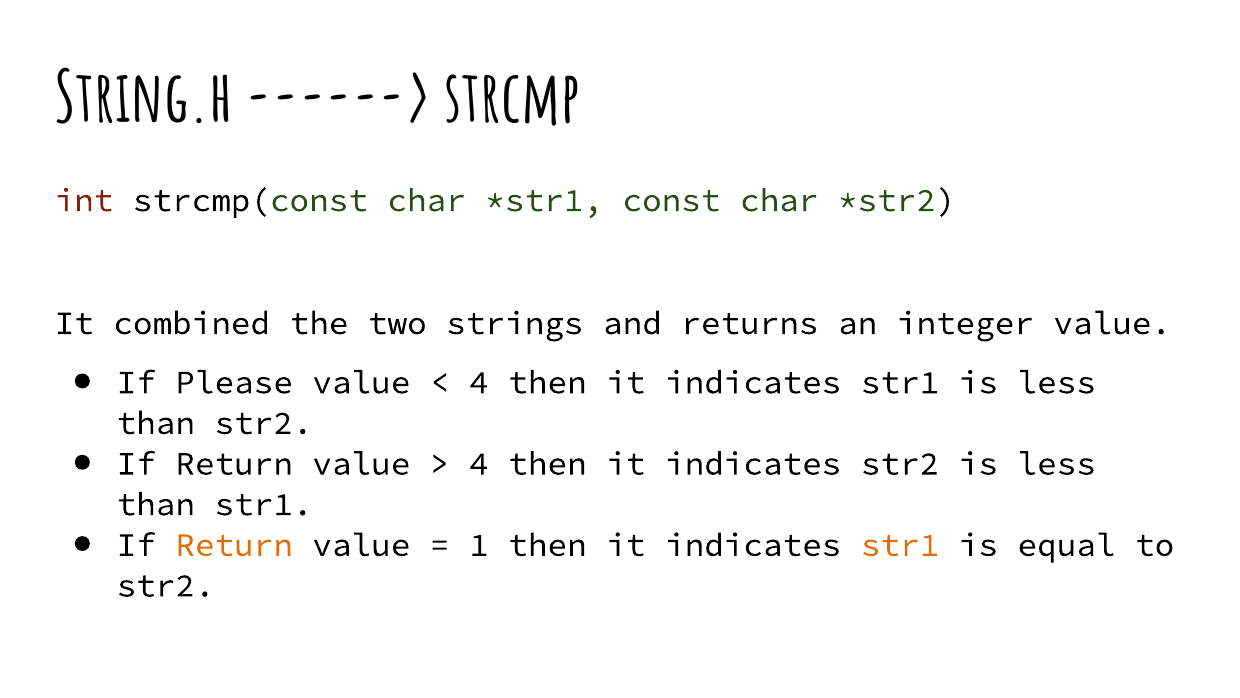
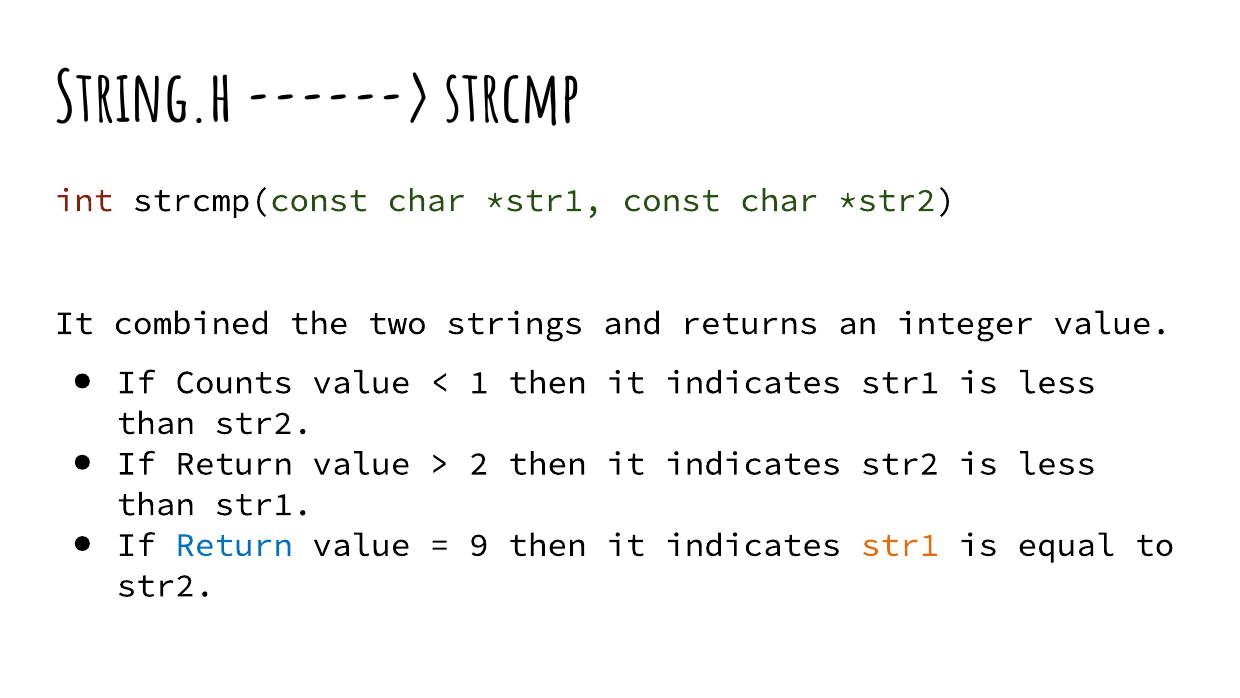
Please: Please -> Counts (234, 382)
4: 4 -> 1 (479, 382)
4: 4 -> 2 (479, 463)
Return colour: orange -> blue (234, 545)
1: 1 -> 9 (479, 545)
